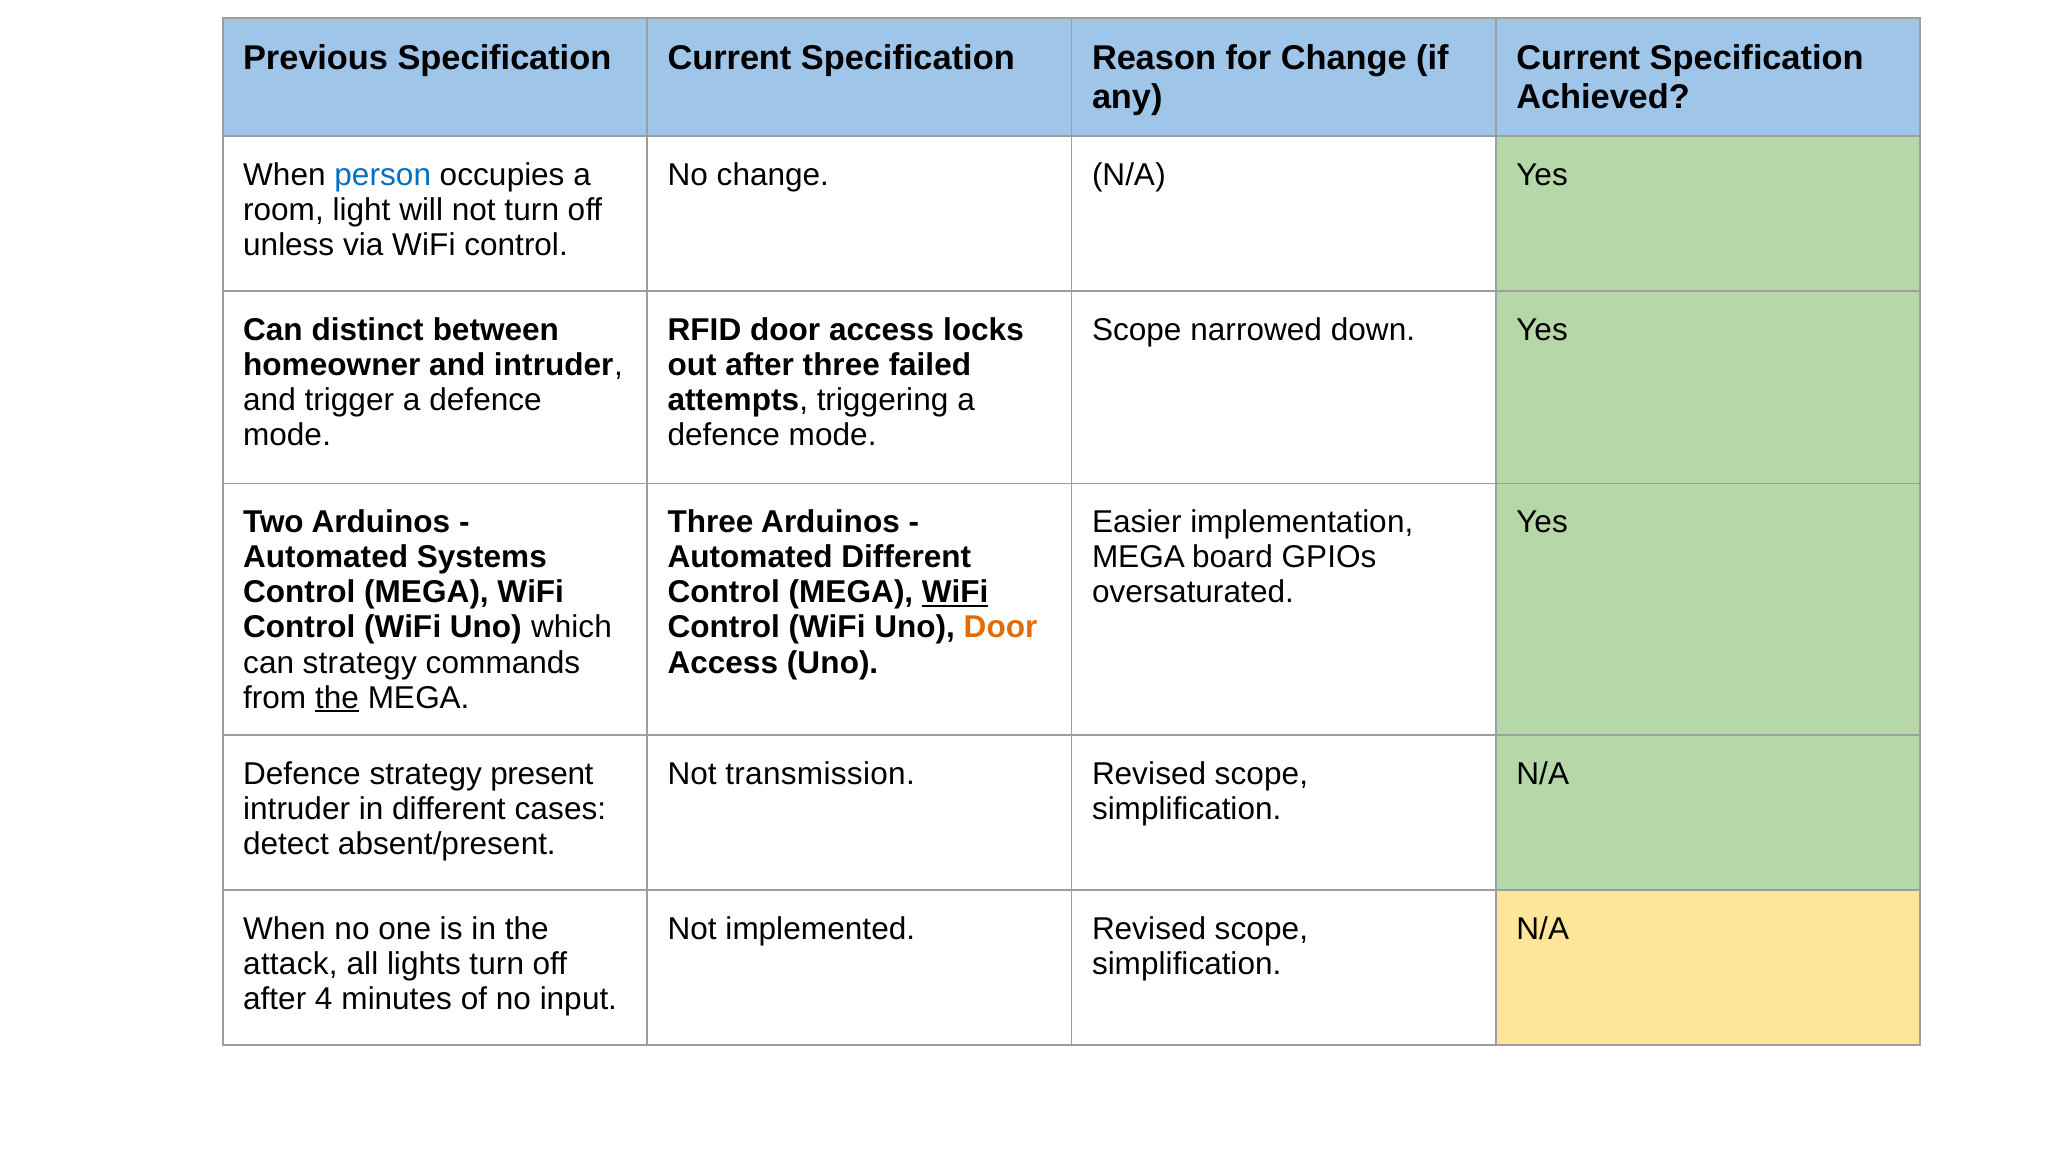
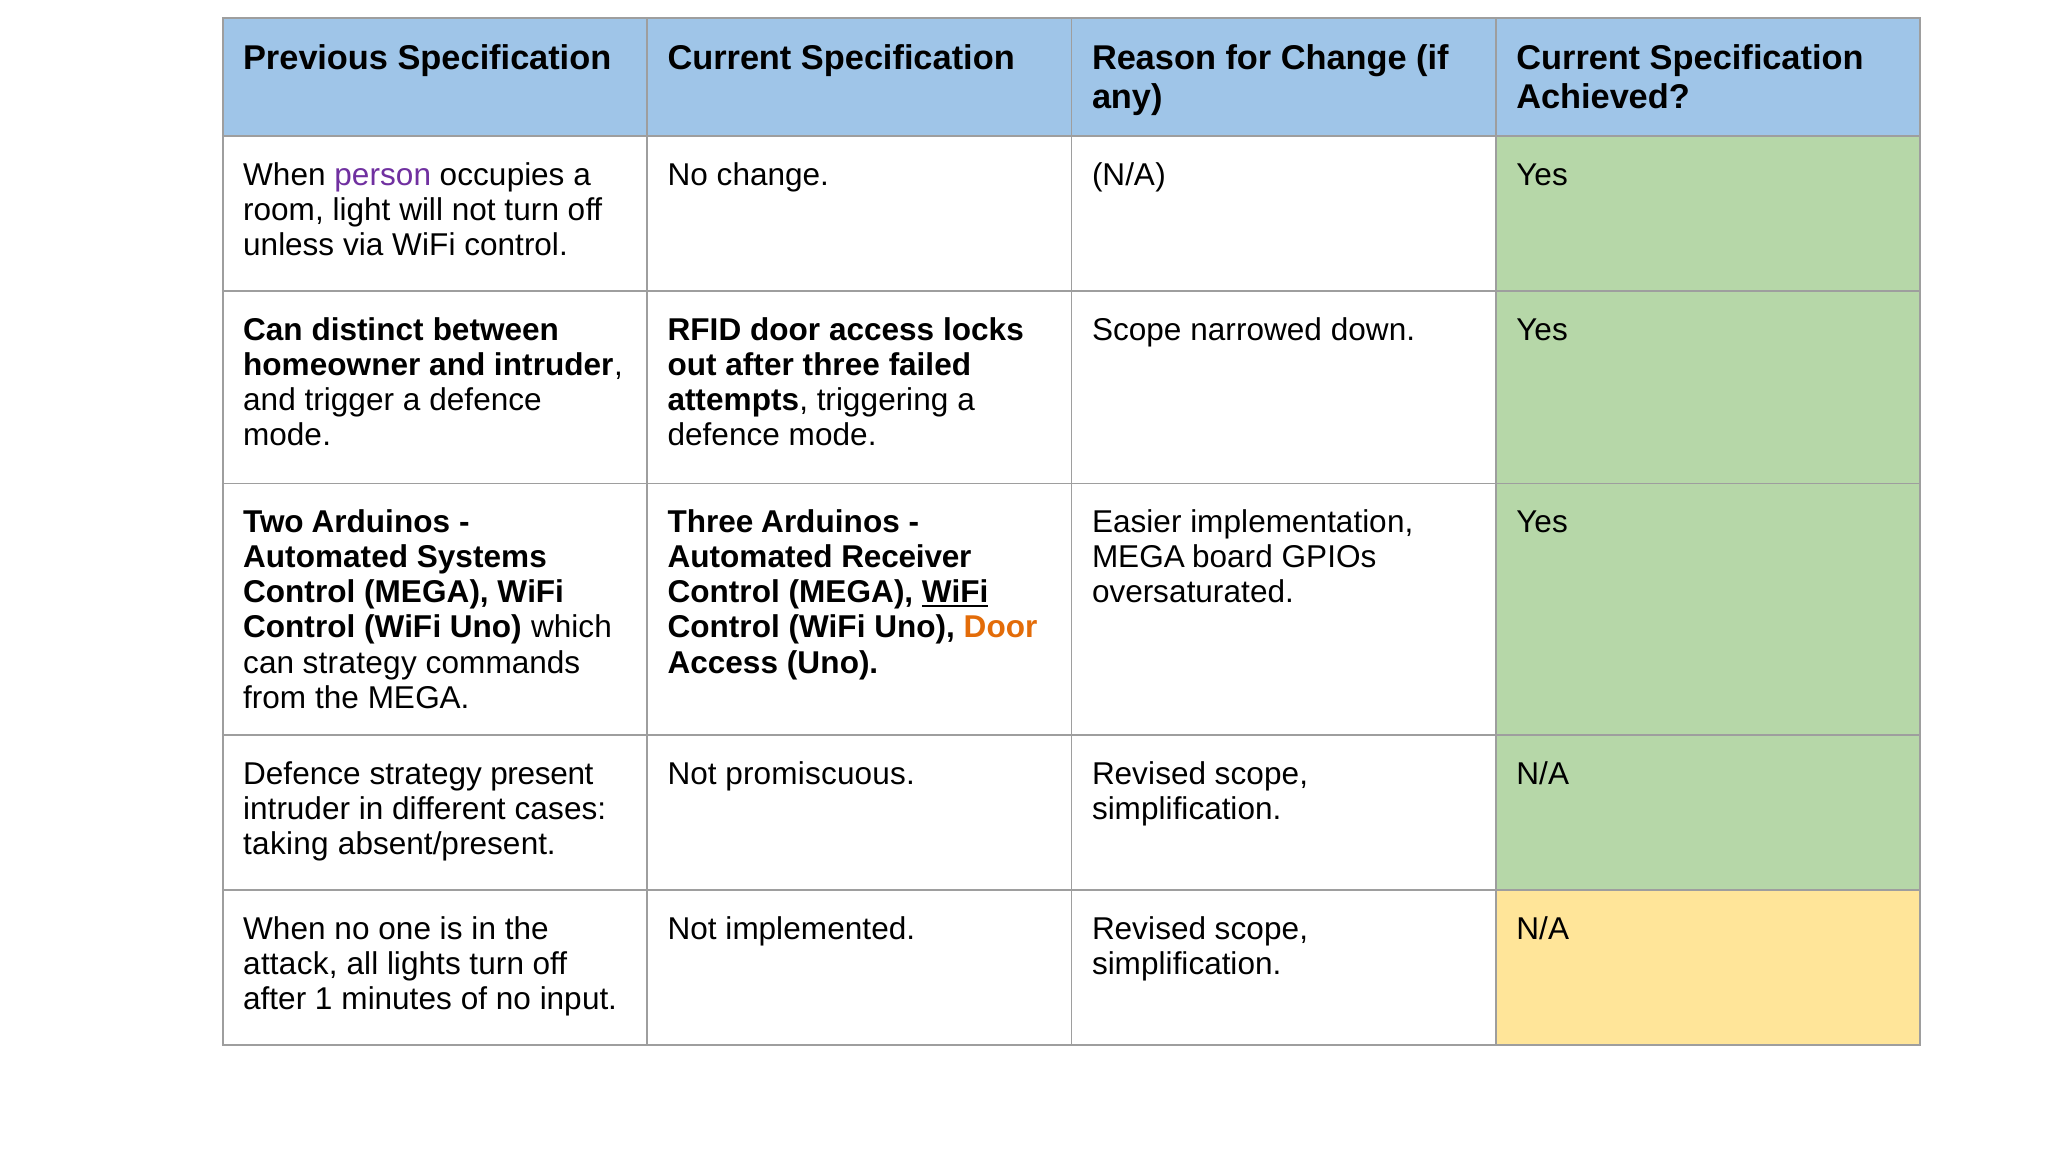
person colour: blue -> purple (383, 175)
Automated Different: Different -> Receiver (906, 557)
the underline: present -> none (337, 698)
transmission: transmission -> promiscuous (820, 774)
detect: detect -> taking (286, 844)
4: 4 -> 1 (324, 999)
